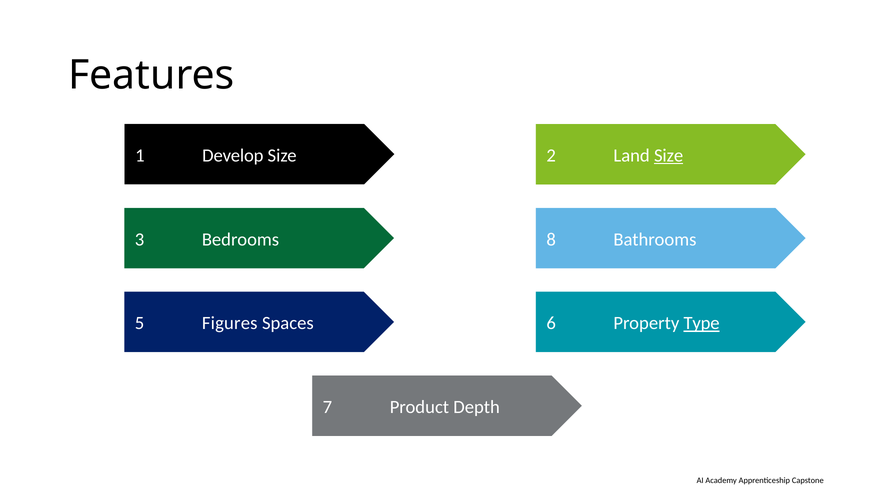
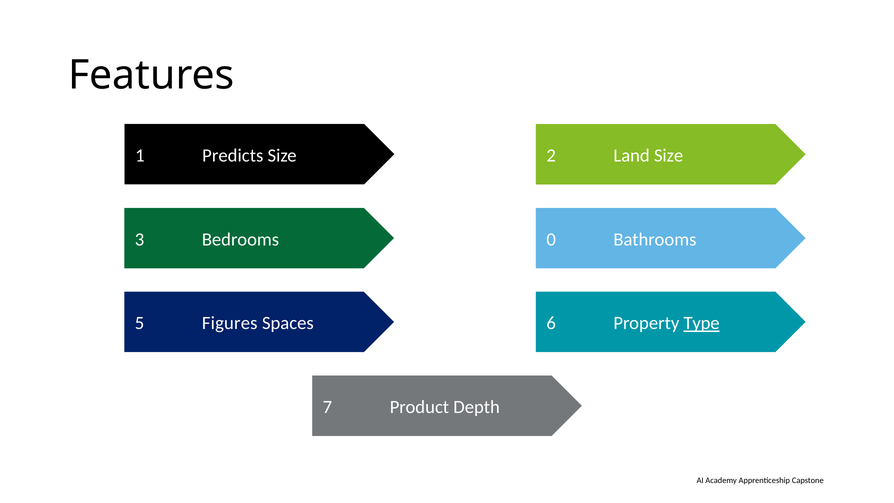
Develop: Develop -> Predicts (233, 155)
Size underline: present -> none (669, 156)
8: 8 -> 0 (551, 239)
